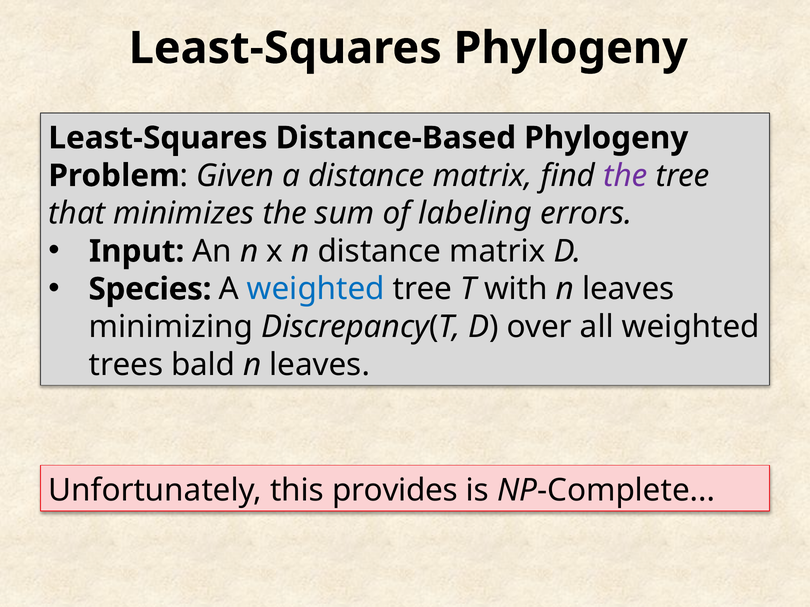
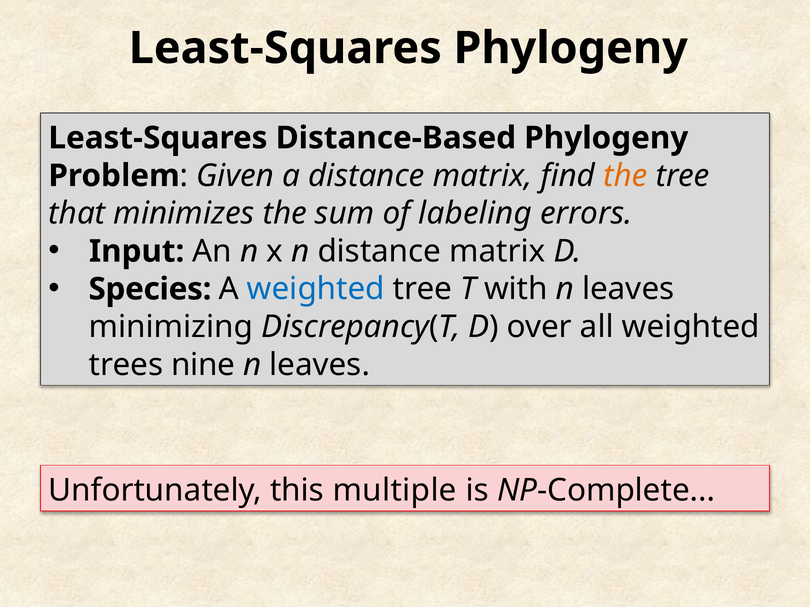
the colour: purple -> orange (625, 176)
bald: bald -> nine (203, 365)
provides: provides -> multiple (395, 491)
